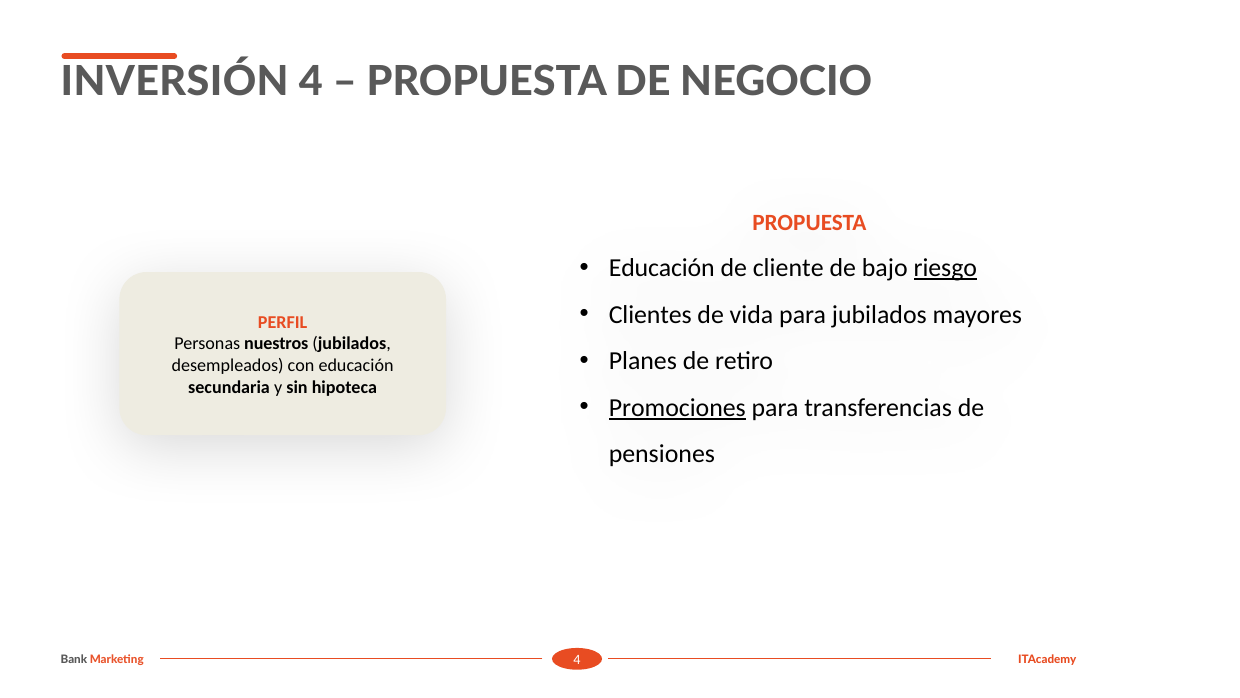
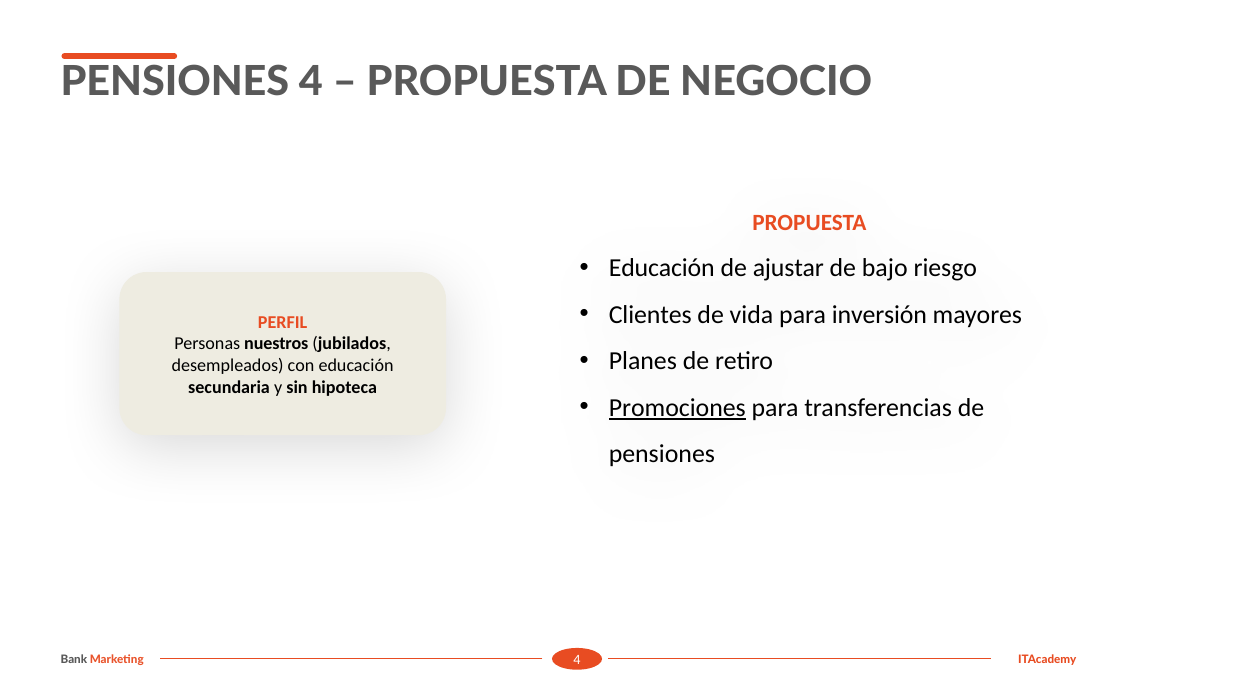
INVERSIÓN: INVERSIÓN -> PENSIONES (175, 82)
cliente: cliente -> ajustar (788, 268)
riesgo underline: present -> none (945, 268)
para jubilados: jubilados -> inversión (879, 314)
